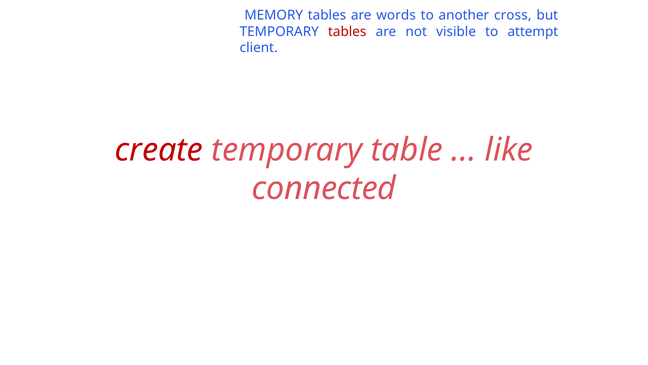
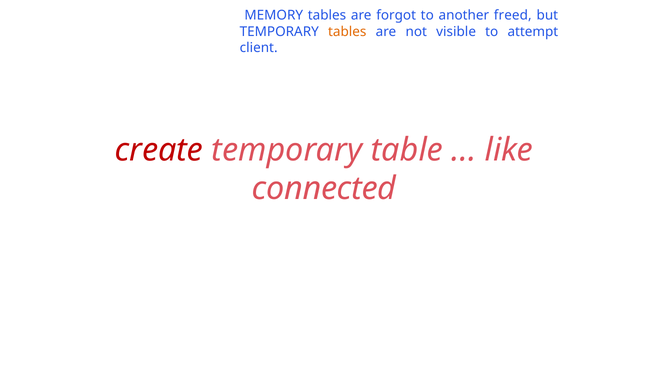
words: words -> forgot (396, 15)
cross: cross -> freed (513, 15)
tables colour: red -> orange (347, 32)
